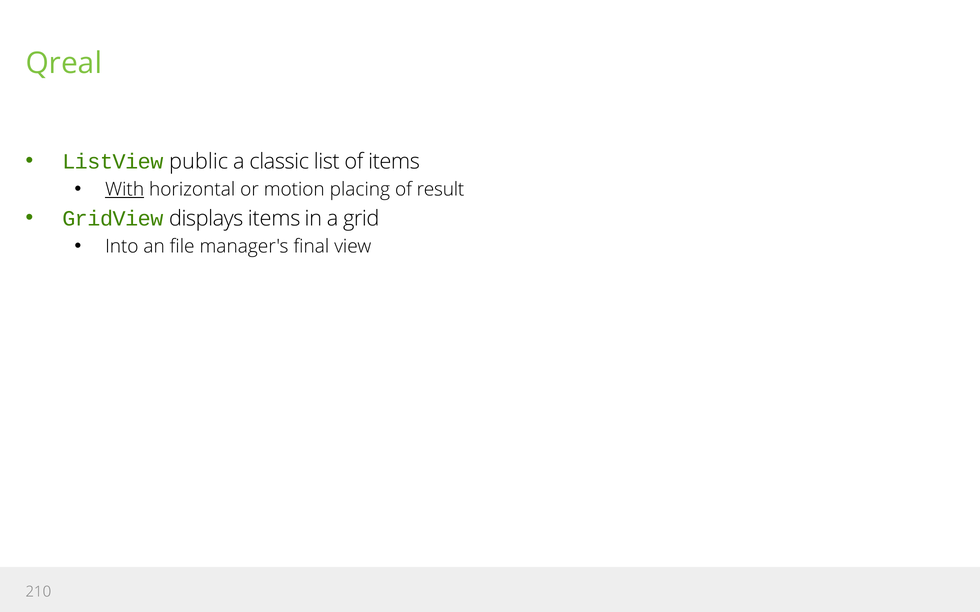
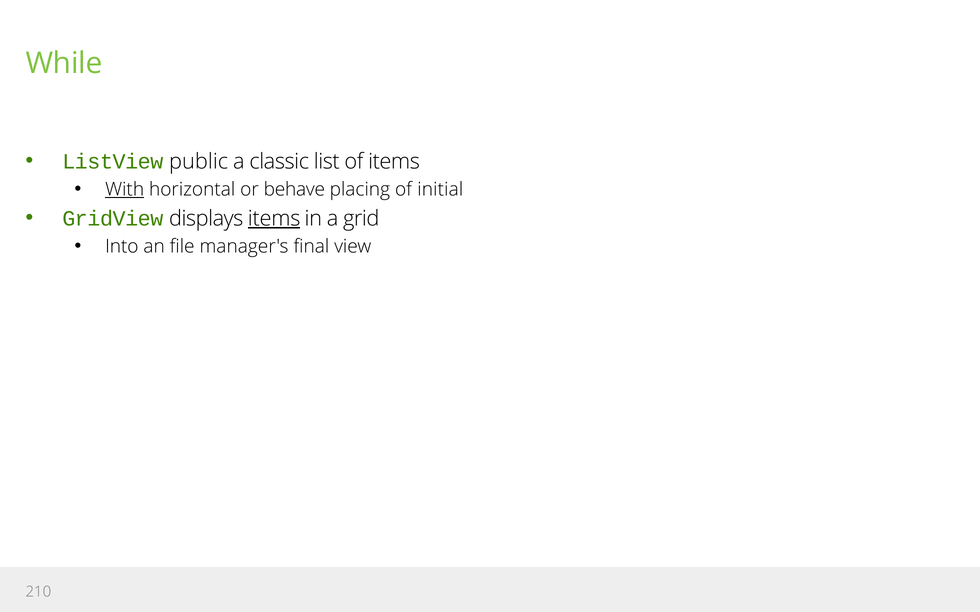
Qreal: Qreal -> While (64, 63)
motion: motion -> behave (294, 190)
result: result -> initial (440, 190)
items underline: none -> present (274, 219)
